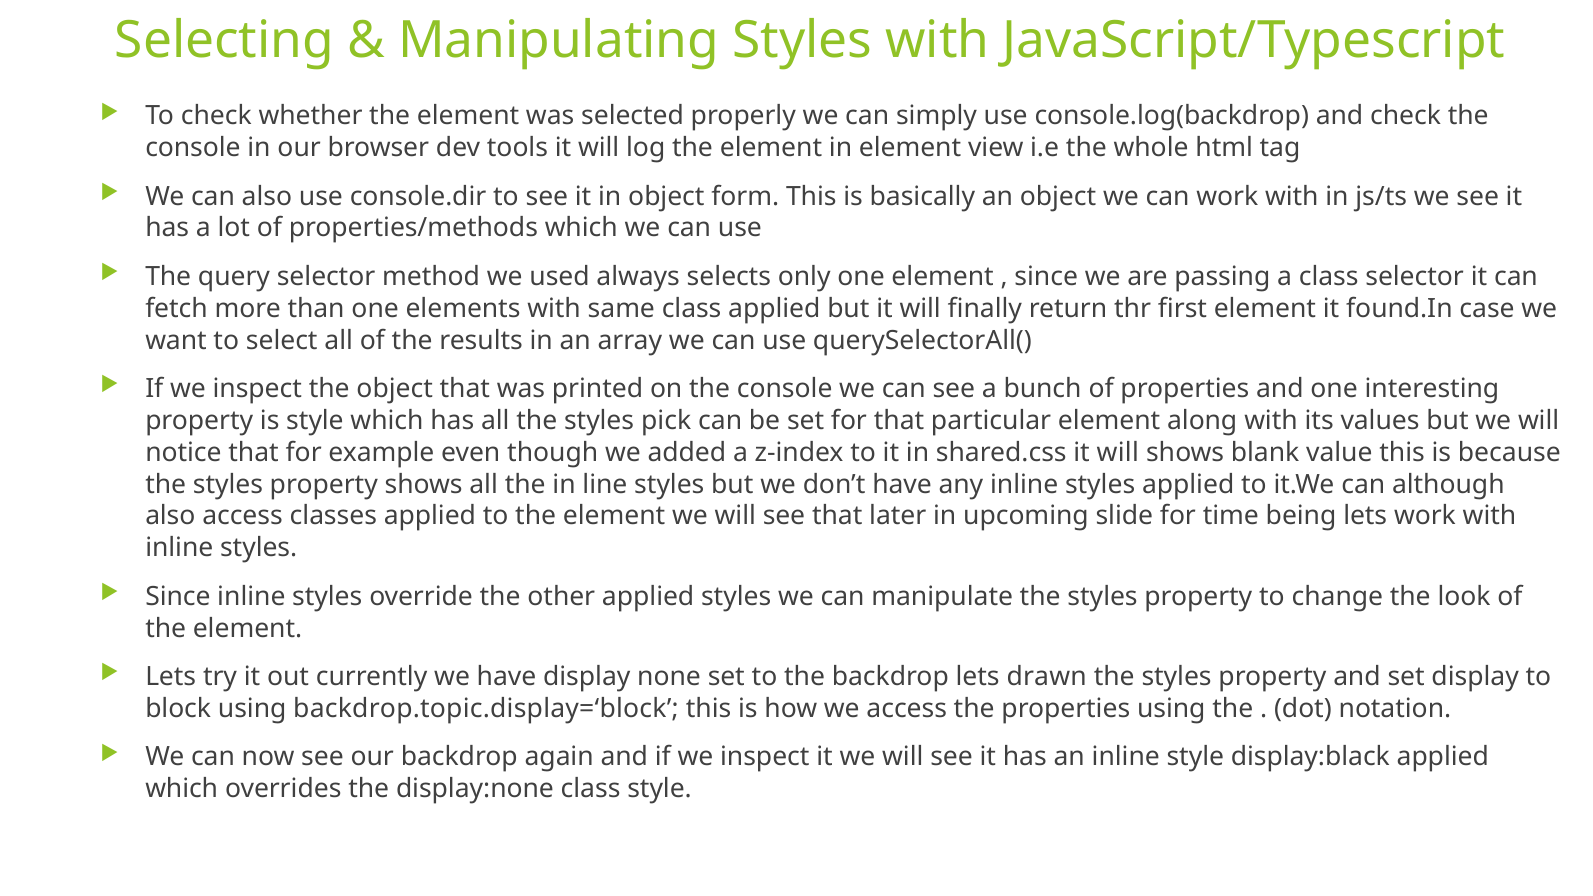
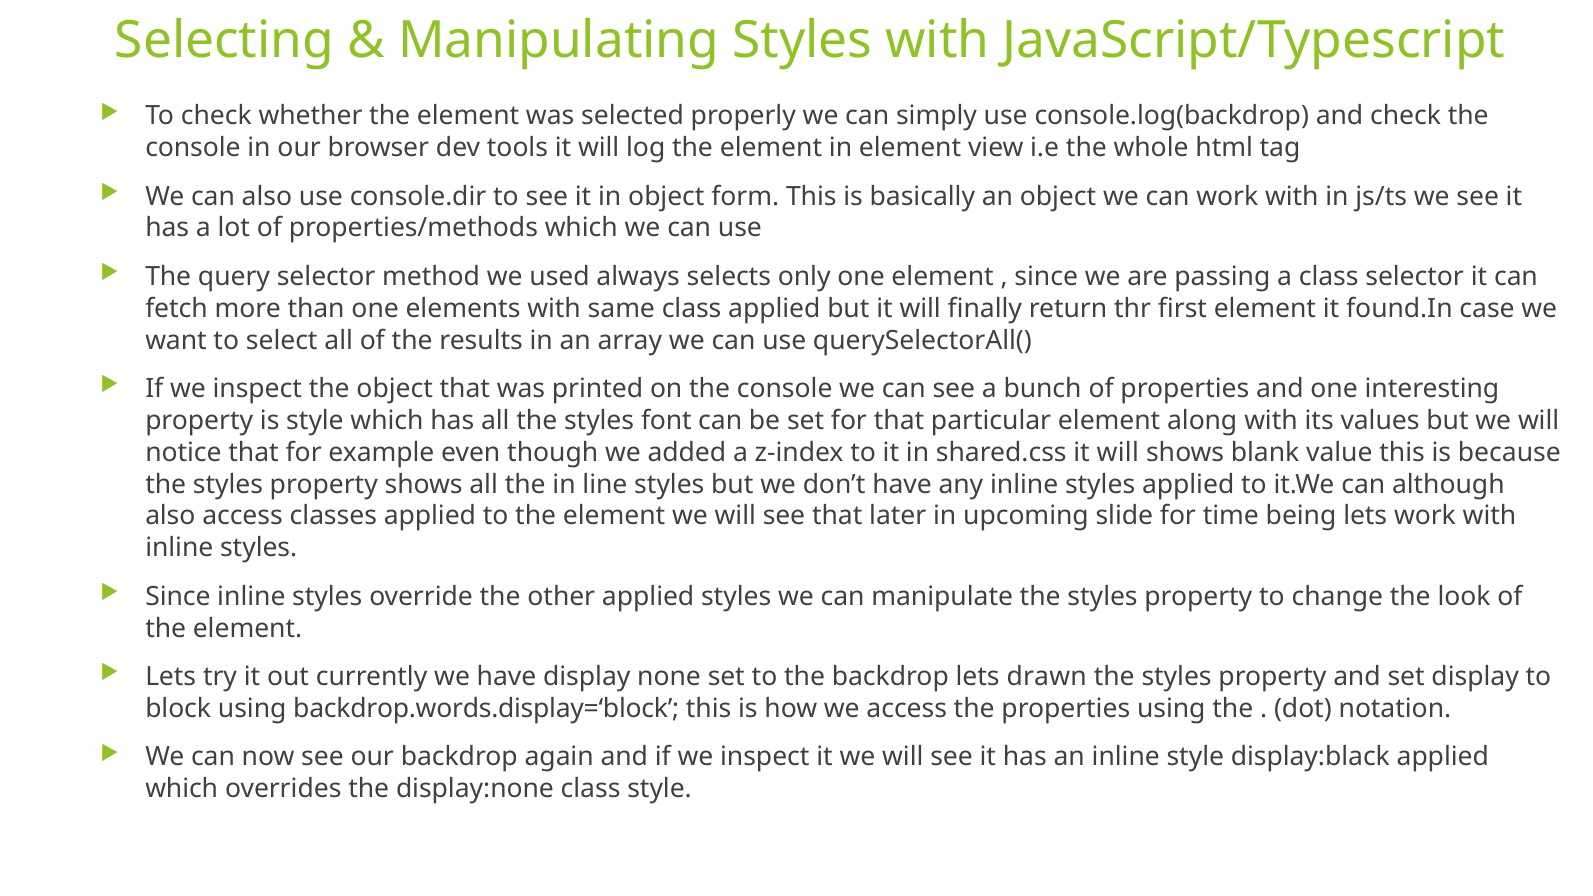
pick: pick -> font (666, 421)
backdrop.topic.display=‘block: backdrop.topic.display=‘block -> backdrop.words.display=‘block (486, 709)
